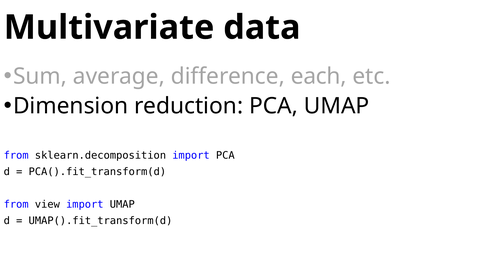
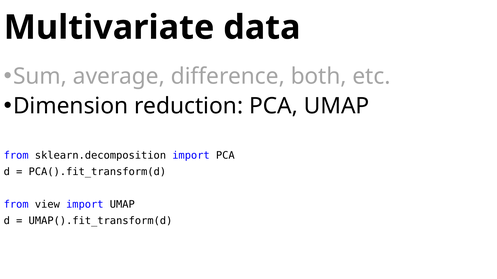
each: each -> both (319, 76)
